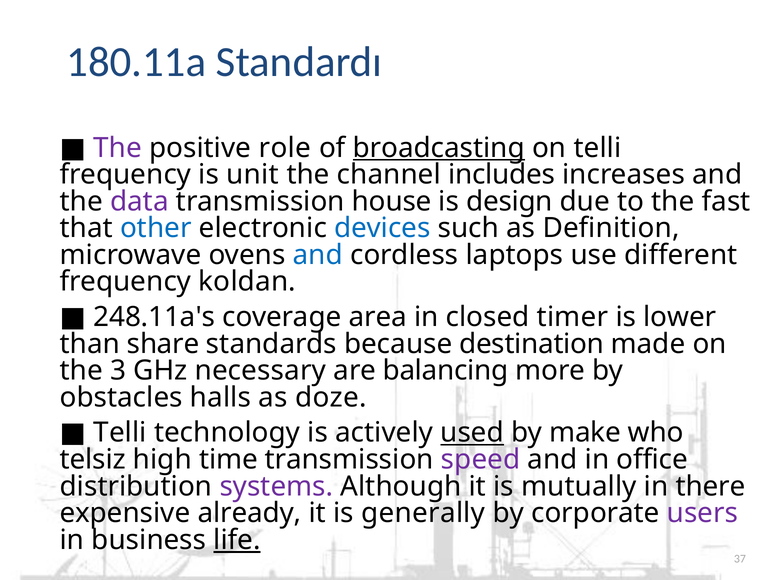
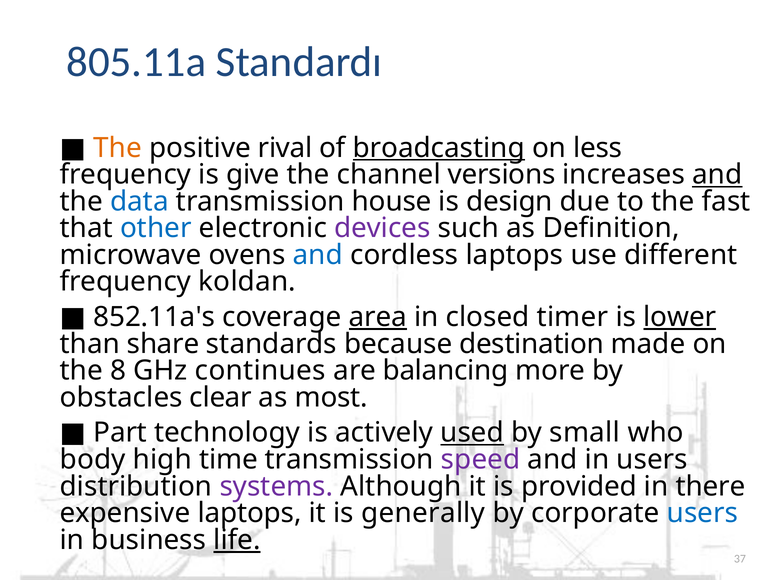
180.11a: 180.11a -> 805.11a (136, 62)
The colour: purple -> orange (118, 148)
role: role -> rival (285, 148)
on telli: telli -> less (598, 148)
unit: unit -> give (253, 175)
includes: includes -> versions (502, 175)
and underline: none -> present (717, 175)
data colour: purple -> blue (139, 201)
devices colour: blue -> purple (382, 228)
248.11a's: 248.11a's -> 852.11a's (154, 317)
area underline: none -> present (378, 317)
lower underline: none -> present (680, 317)
3: 3 -> 8 (118, 371)
necessary: necessary -> continues (260, 371)
halls: halls -> clear (221, 397)
doze: doze -> most (331, 397)
Telli: Telli -> Part (120, 433)
make: make -> small (585, 433)
telsiz: telsiz -> body (93, 459)
in office: office -> users (652, 459)
mutually: mutually -> provided (579, 486)
expensive already: already -> laptops (250, 513)
users colour: purple -> blue (703, 513)
